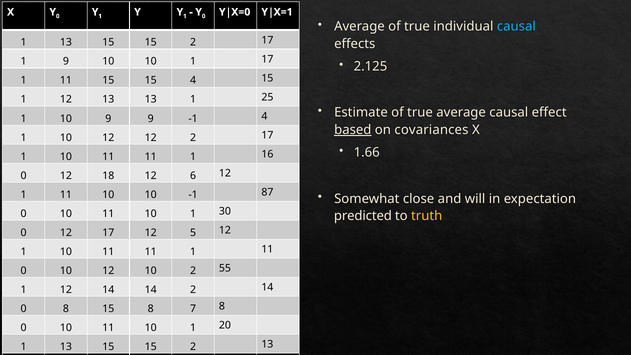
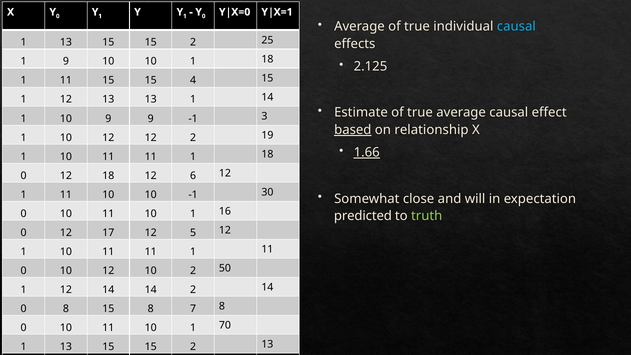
17: 17 -> 25 (267, 40)
17: 17 -> 18 (267, 59)
25: 25 -> 14 (267, 97)
4: 4 -> 3 (264, 116)
covariances: covariances -> relationship (432, 130)
17: 17 -> 19 (267, 135)
1.66 underline: none -> present (367, 152)
16: 16 -> 18 (267, 154)
87: 87 -> 30 (267, 192)
30: 30 -> 16 (225, 211)
truth colour: yellow -> light green (427, 216)
55: 55 -> 50 (225, 268)
20: 20 -> 70 (225, 325)
